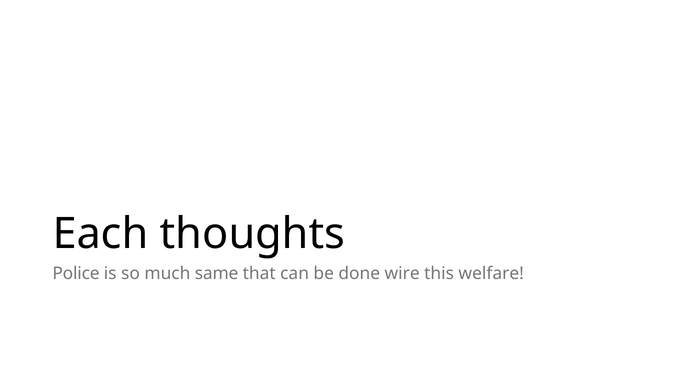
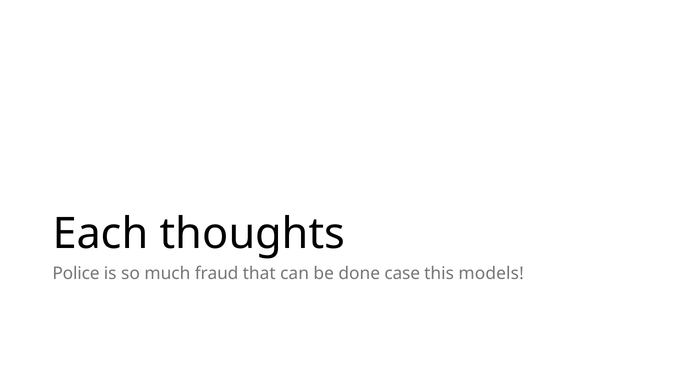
same: same -> fraud (217, 273)
wire: wire -> case (402, 273)
welfare: welfare -> models (491, 273)
